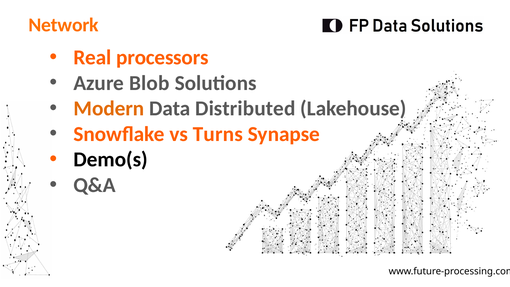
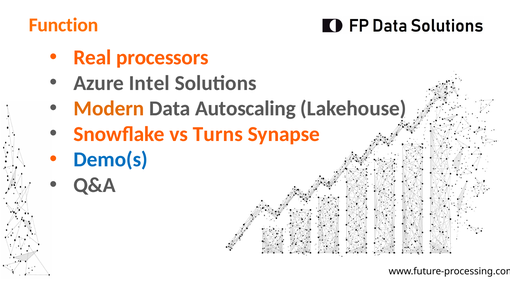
Network: Network -> Function (64, 25)
Blob: Blob -> Intel (149, 83)
Distributed: Distributed -> Autoscaling (245, 109)
Demo(s colour: black -> blue (111, 160)
